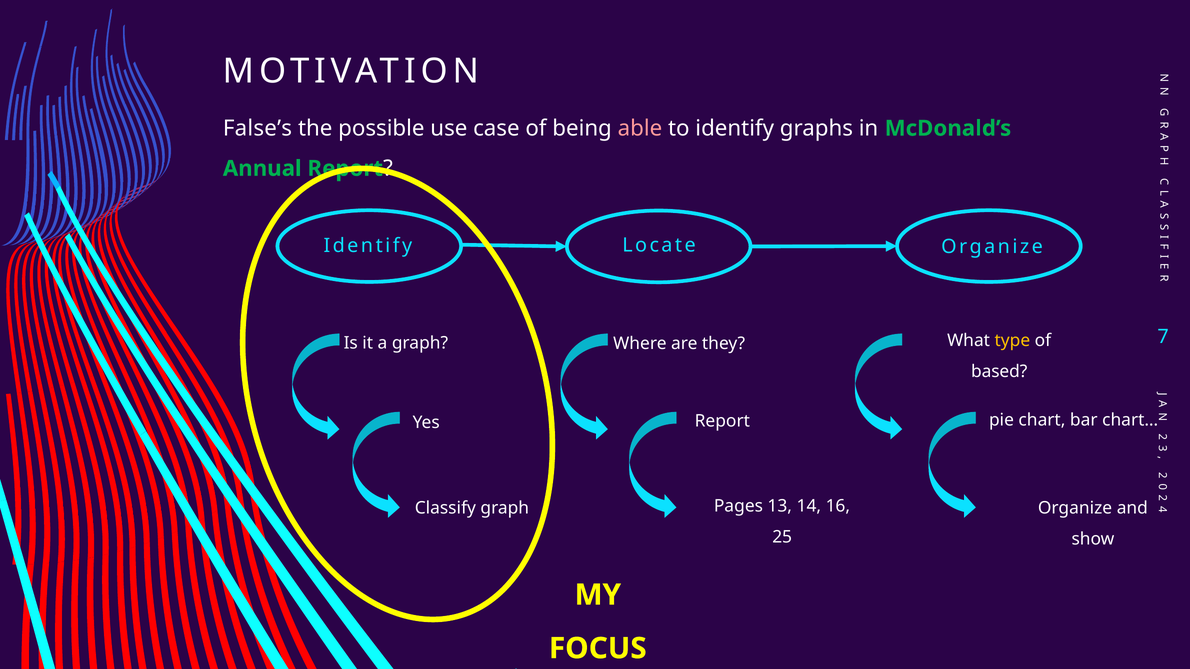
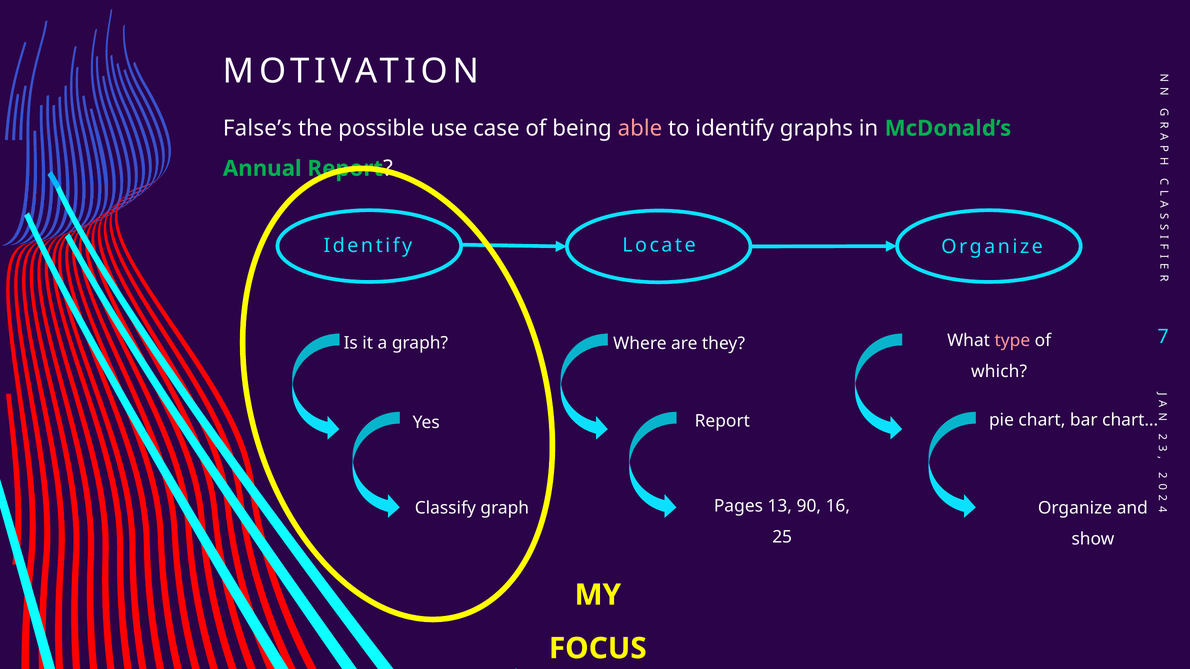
type colour: yellow -> pink (1012, 341)
based: based -> which (999, 372)
14: 14 -> 90 (809, 506)
